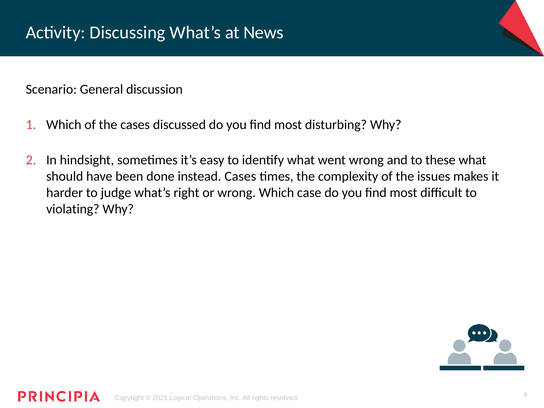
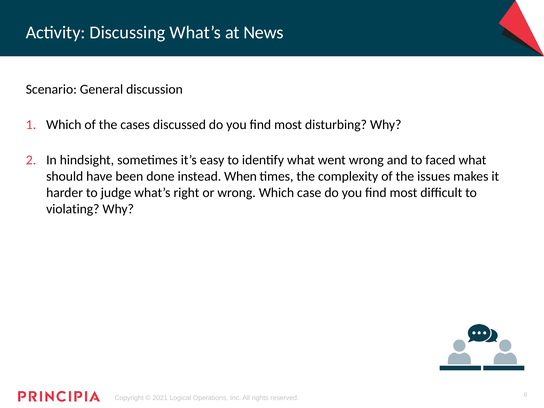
these: these -> faced (440, 160)
instead Cases: Cases -> When (240, 176)
